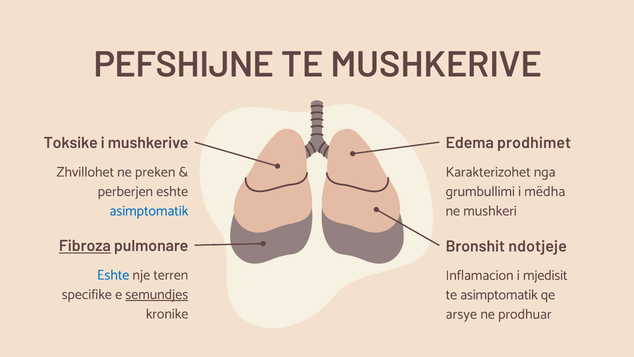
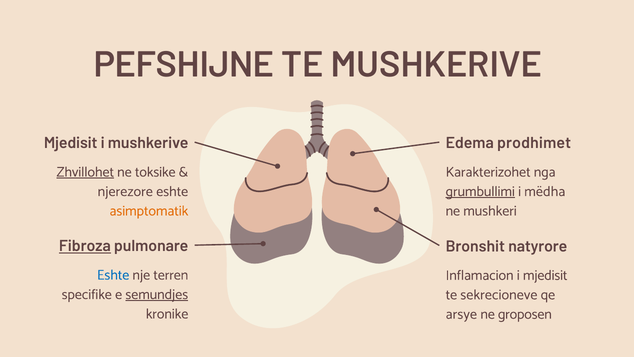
Toksike: Toksike -> Mjedisit (71, 143)
Zhvillohet underline: none -> present (85, 172)
preken: preken -> toksike (155, 172)
perberjen: perberjen -> njerezore (125, 191)
grumbullimi underline: none -> present (480, 191)
asimptomatik colour: blue -> orange (149, 211)
ndotjeje: ndotjeje -> natyrore (538, 246)
te asimptomatik: asimptomatik -> sekrecioneve (499, 294)
prodhuar: prodhuar -> groposen (525, 314)
